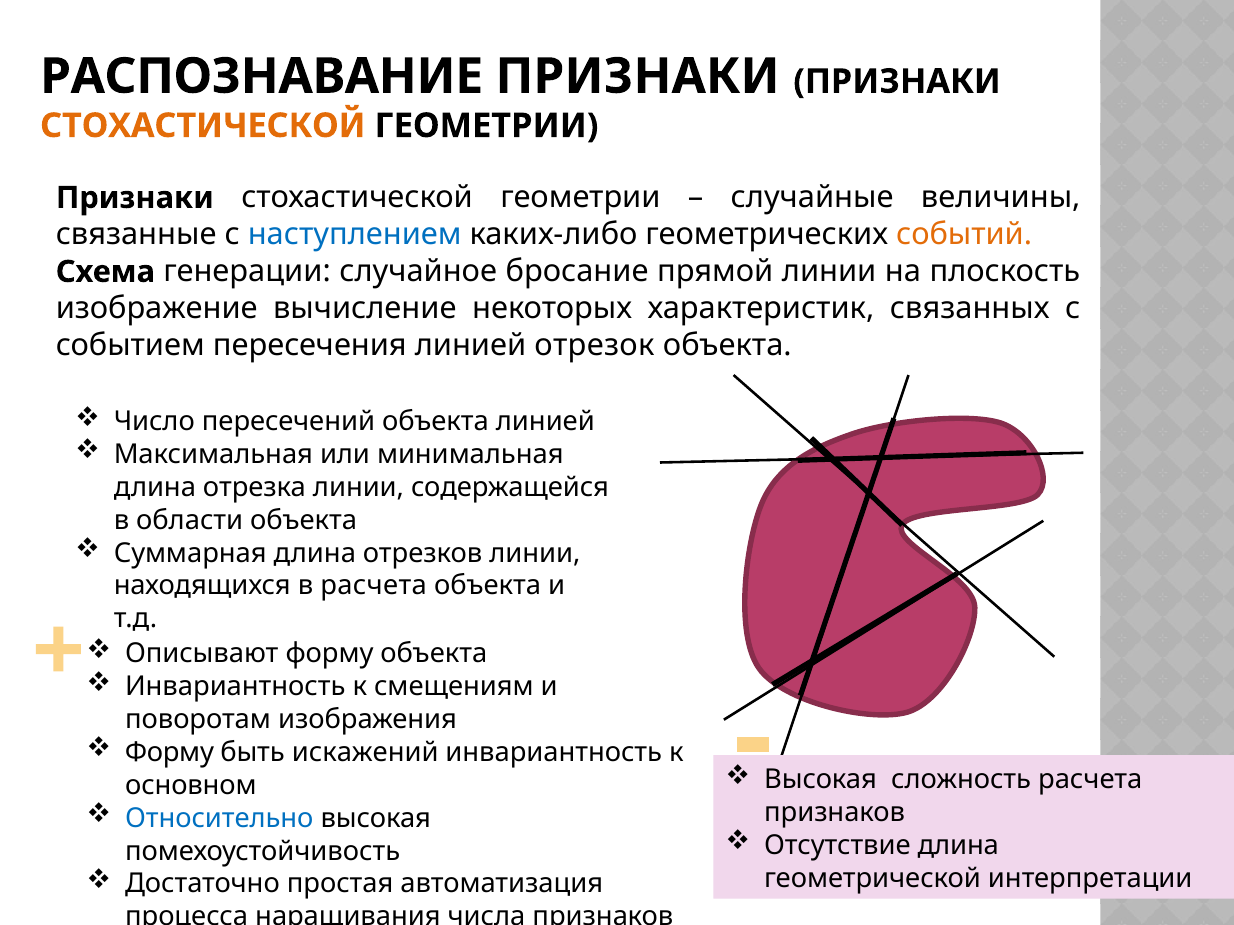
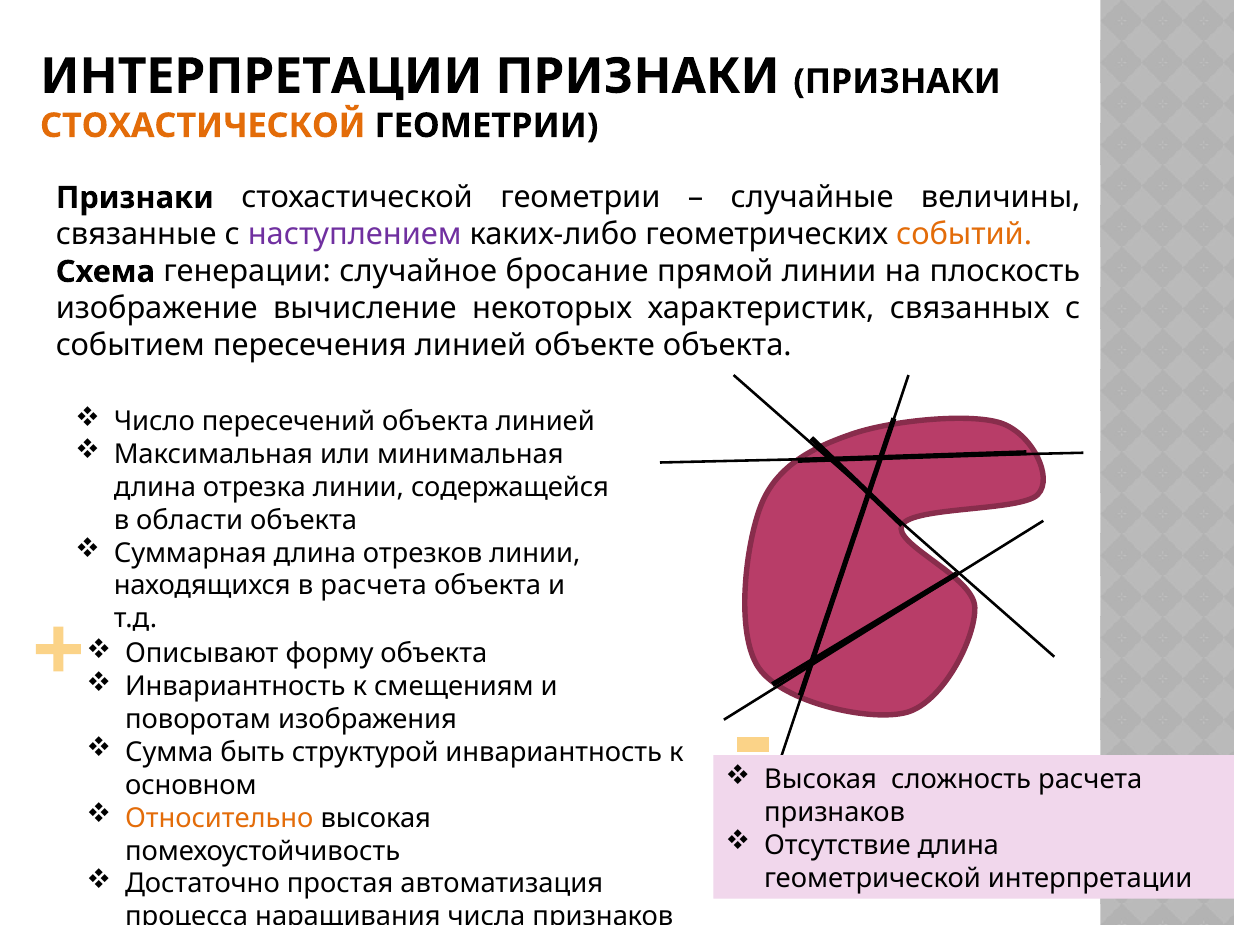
РАСПОЗНАВАНИЕ: РАСПОЗНАВАНИЕ -> ИНТЕРПРЕТАЦИИ (261, 76)
наступлением colour: blue -> purple (355, 235)
отрезок: отрезок -> объекте (595, 346)
Форму: Форму -> Сумма (169, 753)
искажений: искажений -> структурой (365, 753)
Относительно colour: blue -> orange (219, 819)
